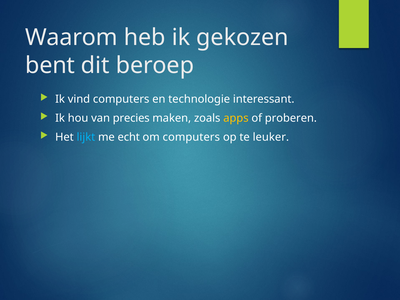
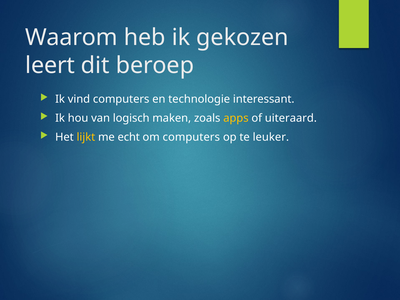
bent: bent -> leert (50, 65)
precies: precies -> logisch (131, 118)
proberen: proberen -> uiteraard (291, 118)
lijkt colour: light blue -> yellow (86, 137)
